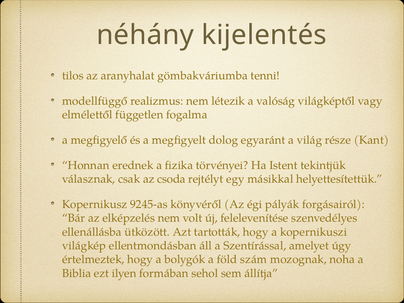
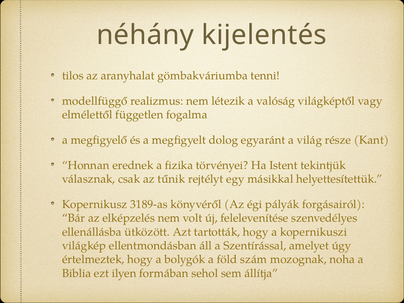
csoda: csoda -> tűnik (171, 179)
9245-as: 9245-as -> 3189-as (149, 204)
